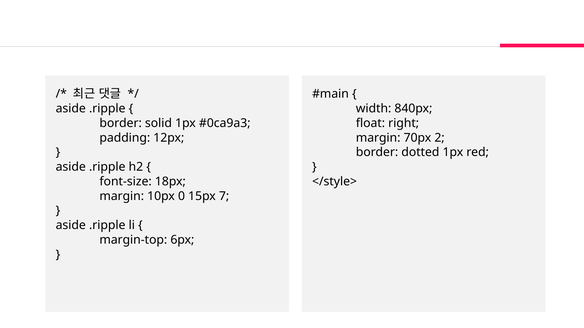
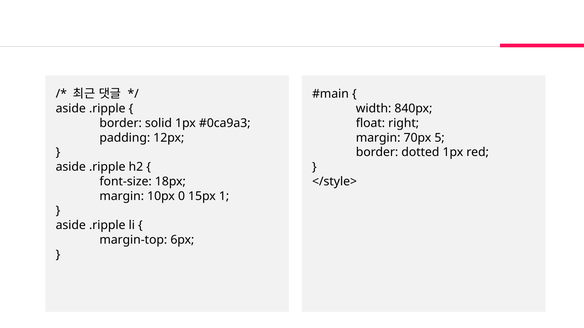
2: 2 -> 5 (440, 138)
7: 7 -> 1 (224, 196)
